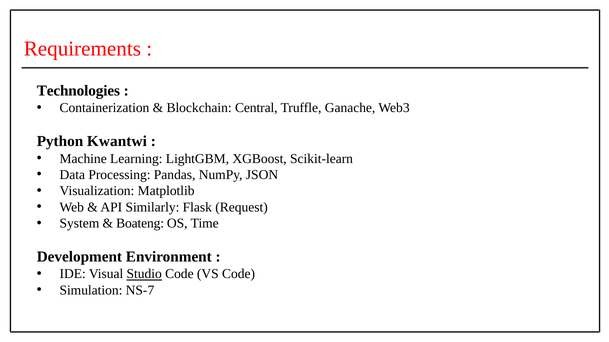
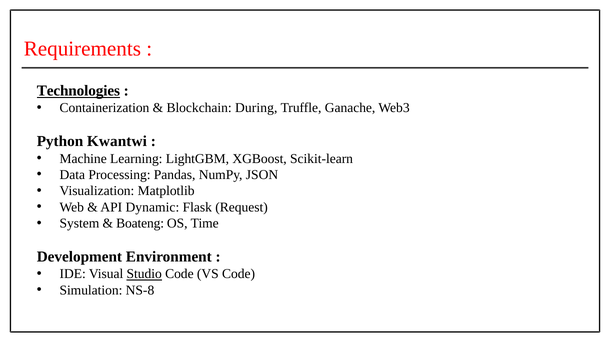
Technologies underline: none -> present (78, 91)
Central: Central -> During (256, 108)
Similarly: Similarly -> Dynamic (152, 208)
NS-7: NS-7 -> NS-8 (140, 291)
